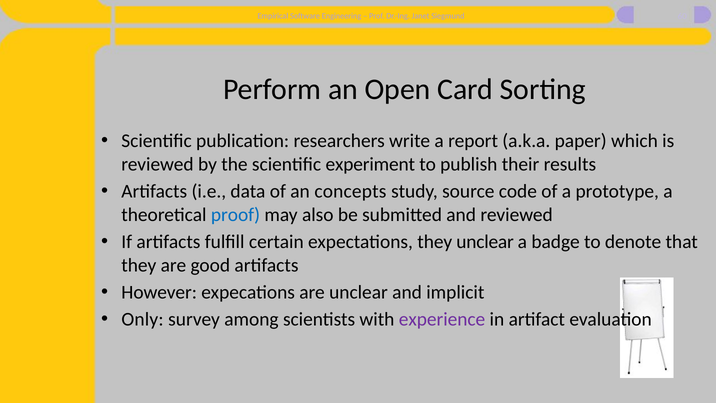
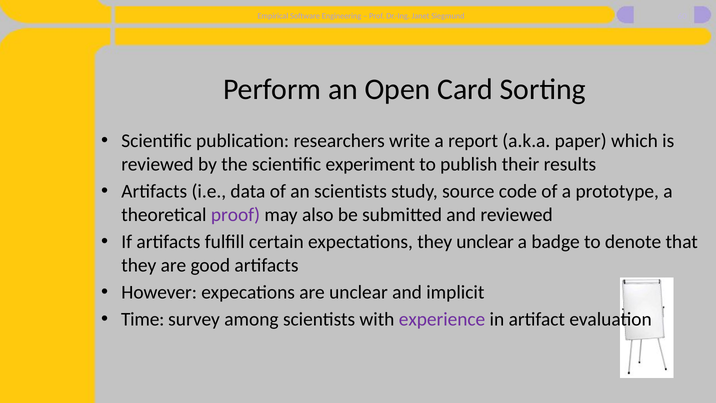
an concepts: concepts -> scientists (351, 191)
proof colour: blue -> purple (235, 215)
Only: Only -> Time (143, 319)
